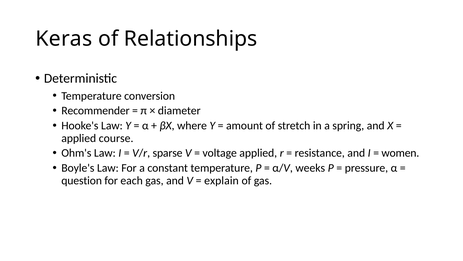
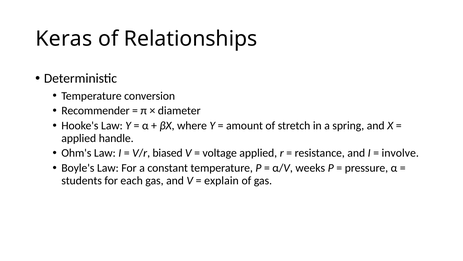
course: course -> handle (116, 138)
sparse: sparse -> biased (168, 153)
women: women -> involve (400, 153)
question: question -> students (82, 180)
